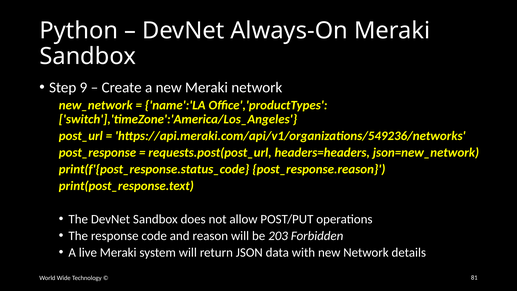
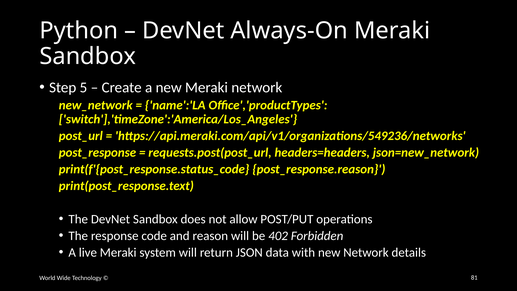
9: 9 -> 5 (83, 87)
203: 203 -> 402 (278, 236)
